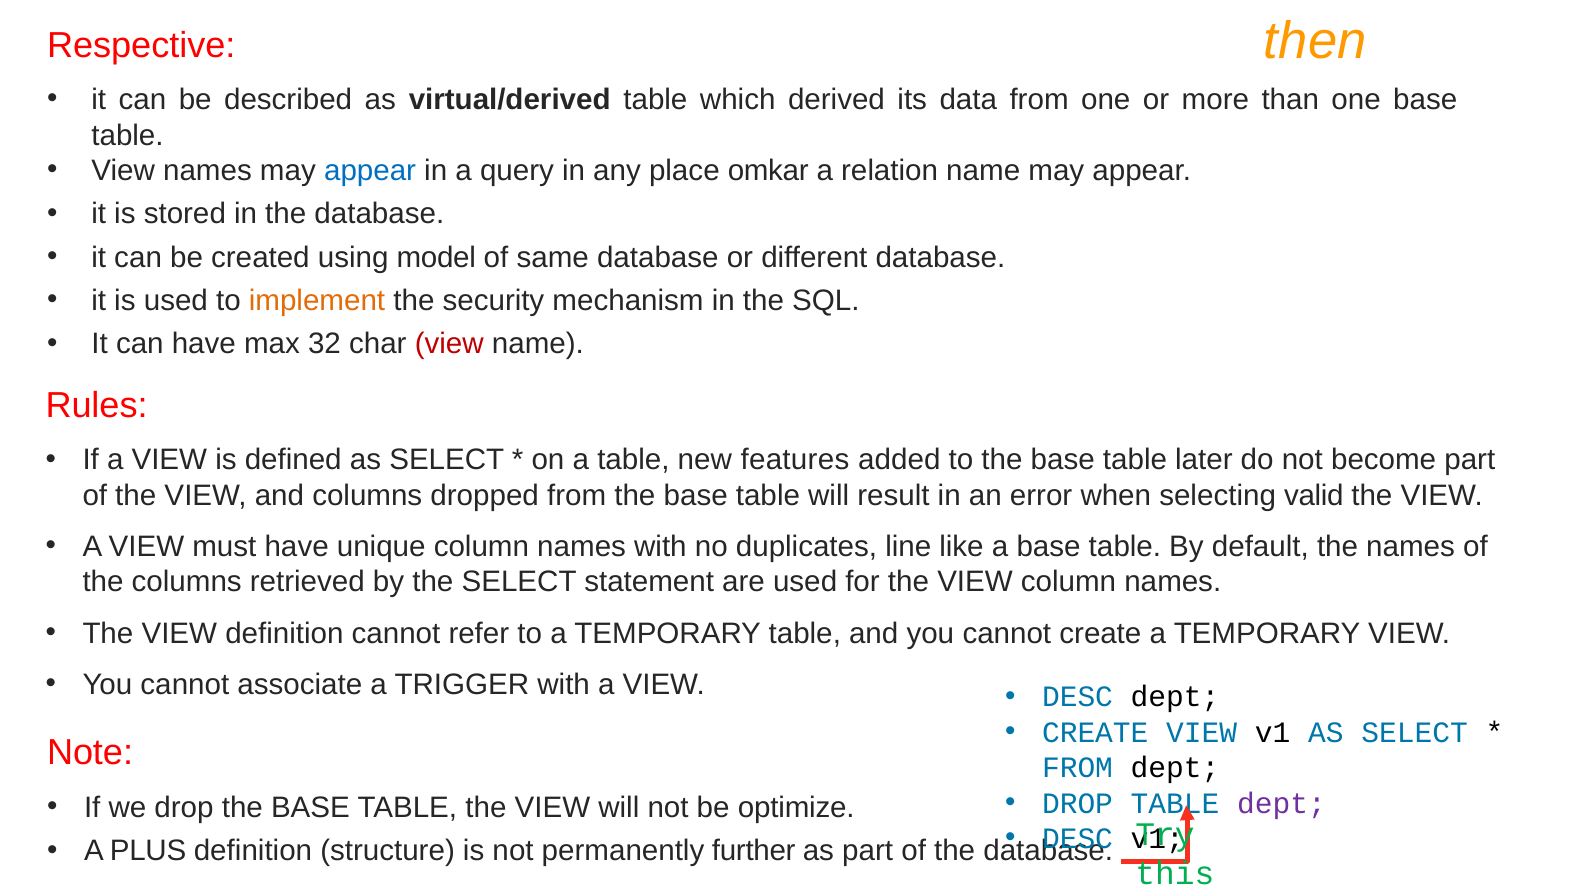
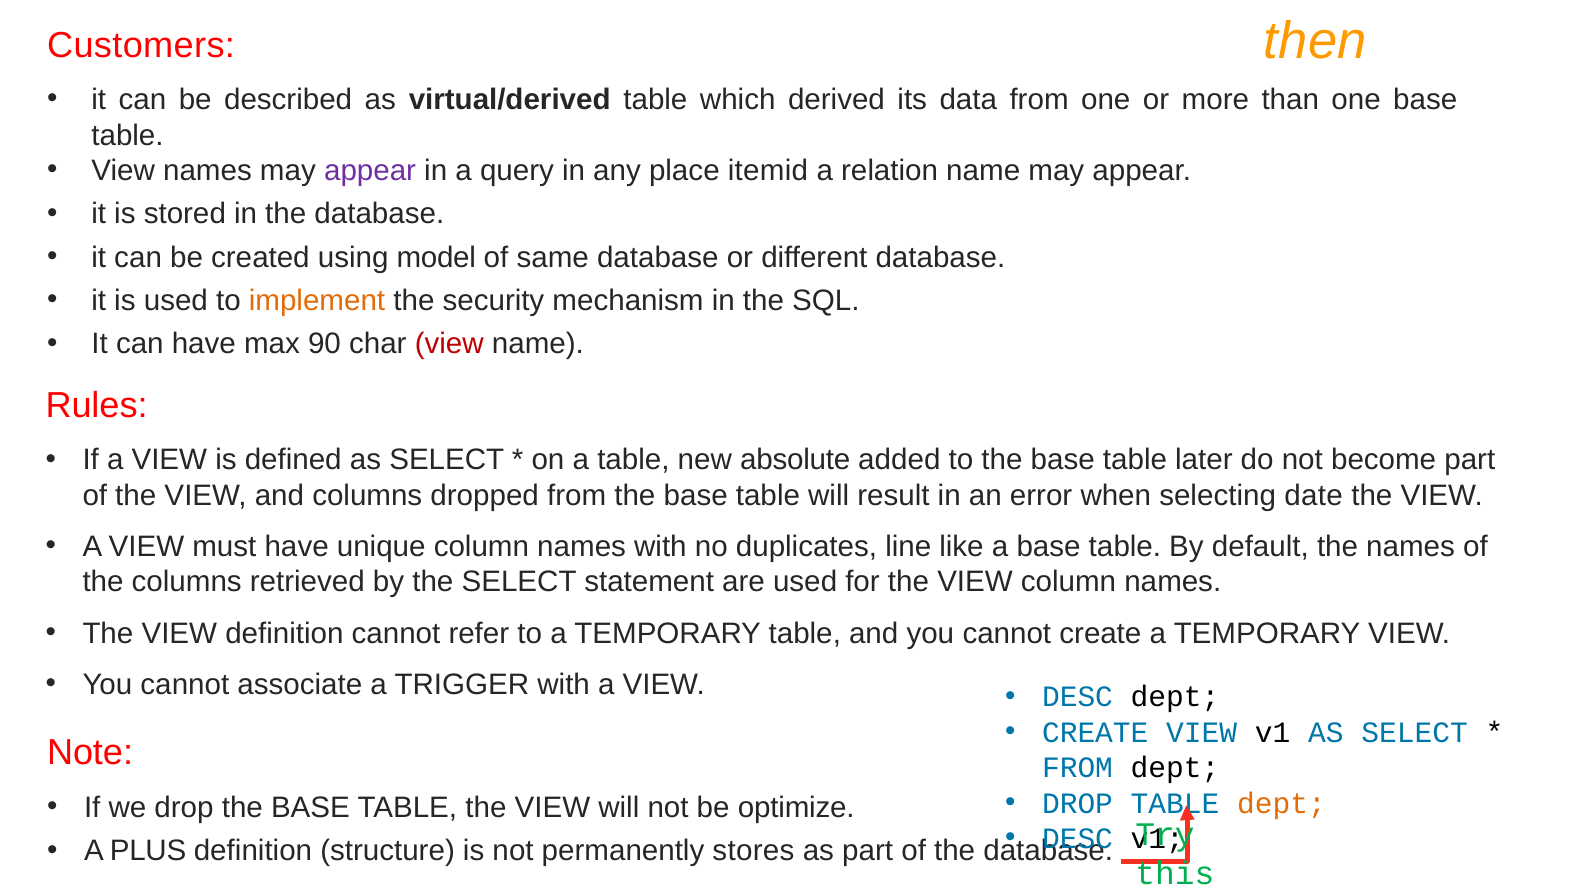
Respective: Respective -> Customers (141, 45)
appear colour: blue -> purple (370, 171)
omkar: omkar -> itemid (768, 171)
32: 32 -> 90 (324, 344)
features: features -> absolute (795, 460)
valid: valid -> date (1314, 495)
dept colour: purple -> orange (1282, 803)
further: further -> stores (753, 851)
